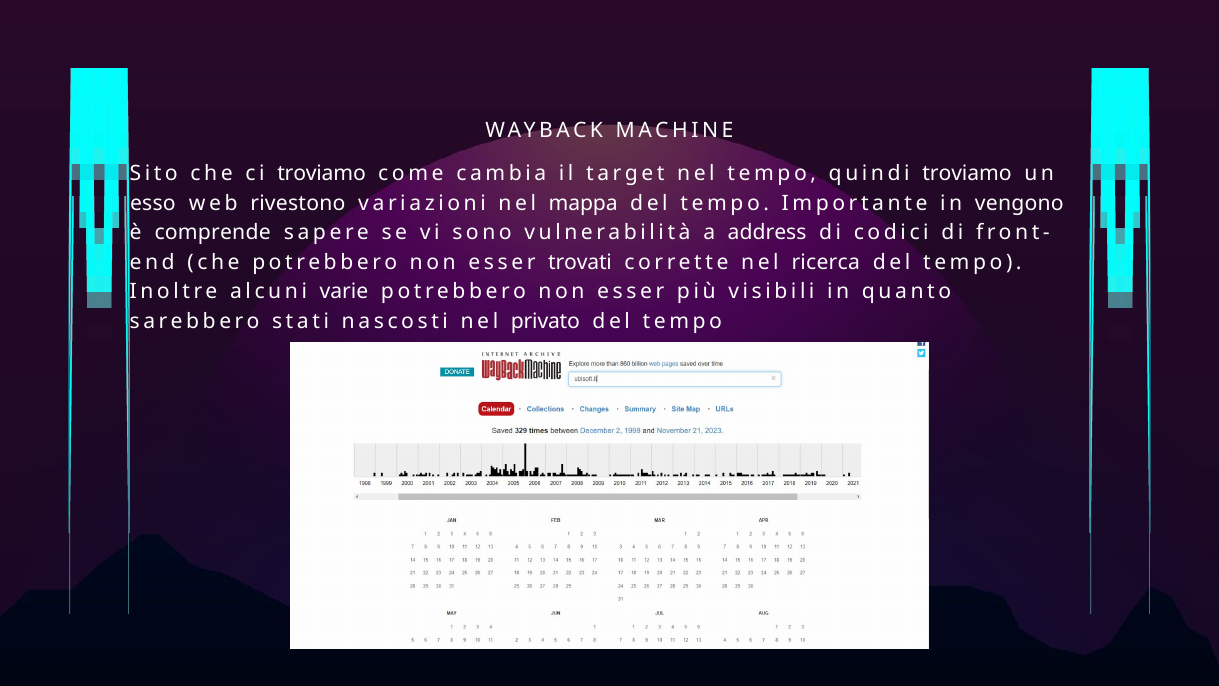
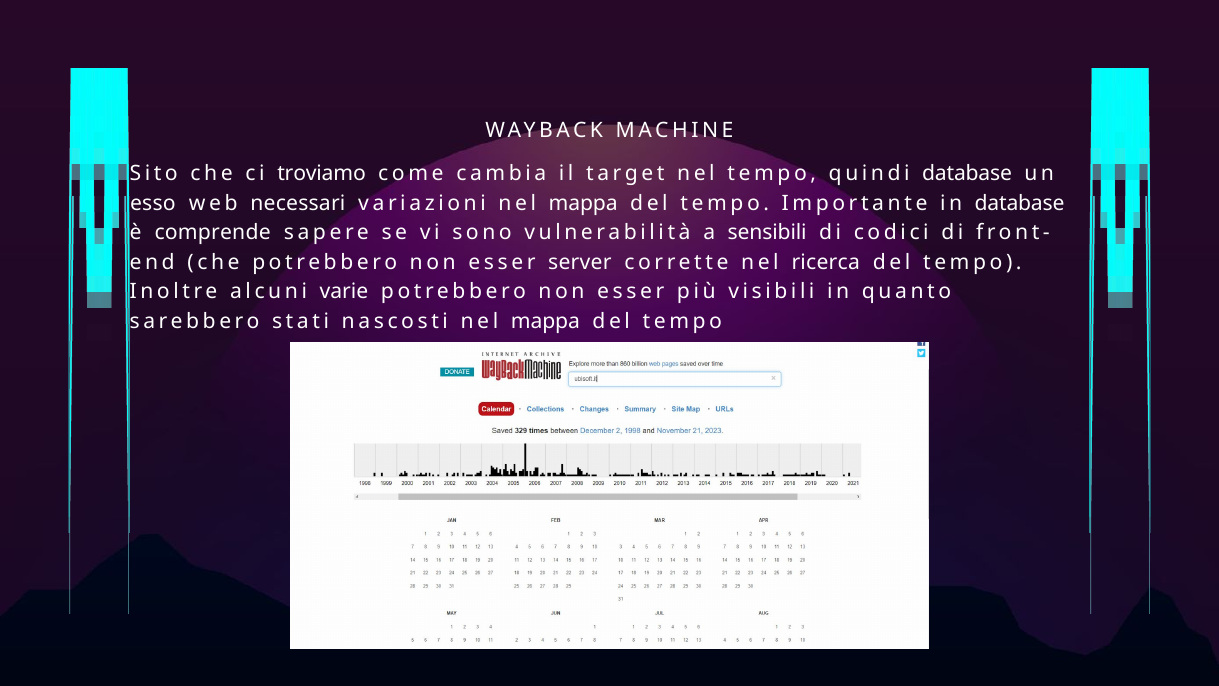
quindi troviamo: troviamo -> database (967, 173)
rivestono: rivestono -> necessari (298, 203)
in vengono: vengono -> database (1020, 203)
address: address -> sensibili (767, 233)
trovati: trovati -> server (580, 262)
nascosti nel privato: privato -> mappa (545, 321)
